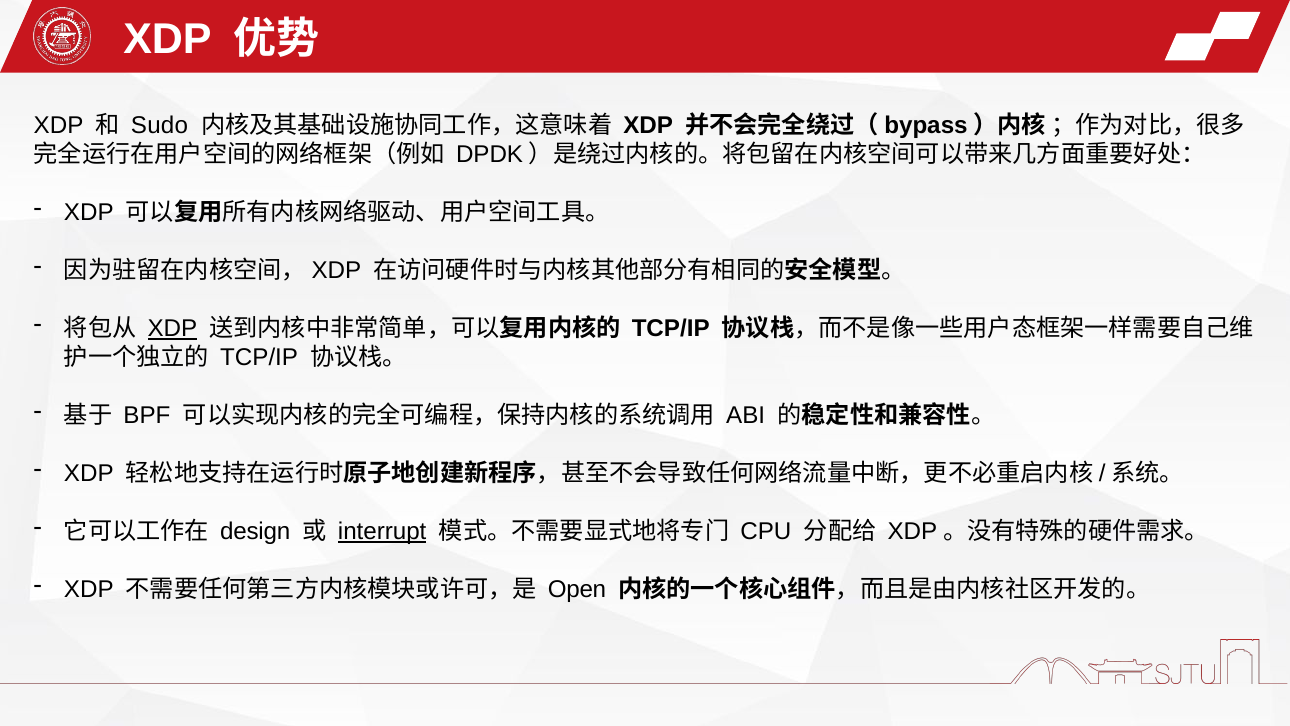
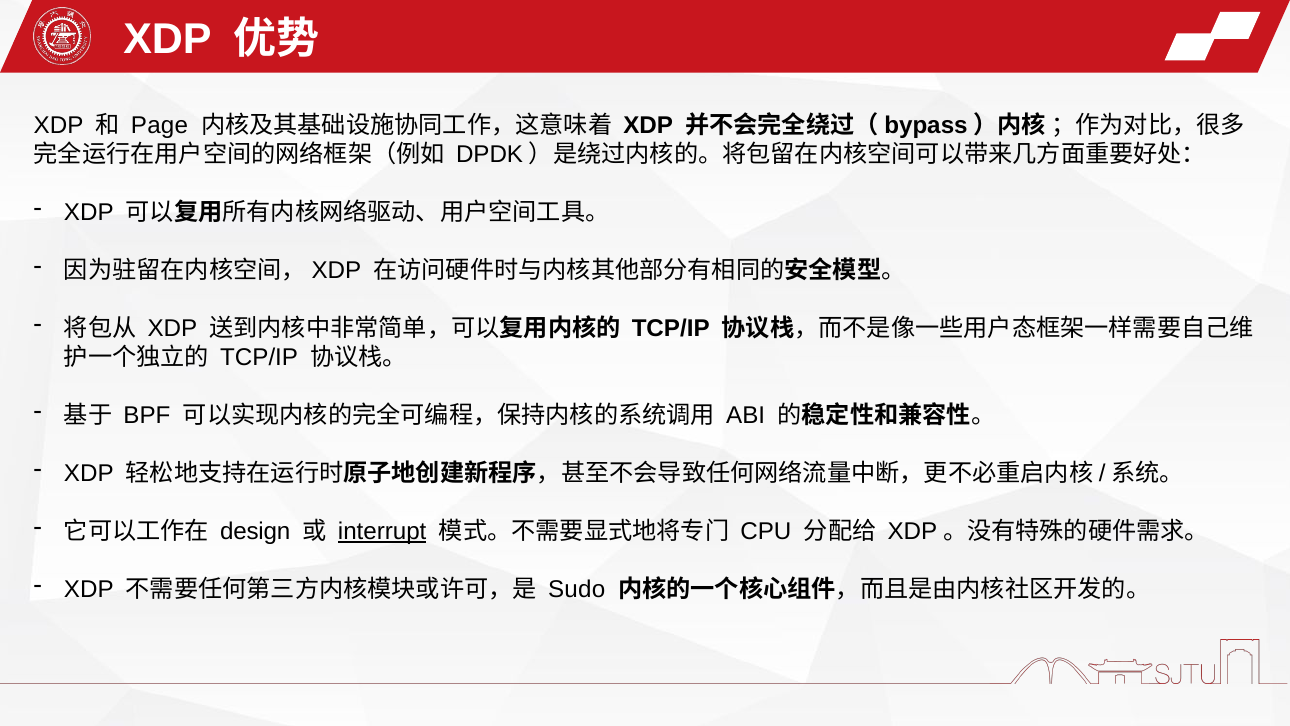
Sudo: Sudo -> Page (159, 125)
XDP underline: present -> none (172, 328)
Open: Open -> Sudo (577, 589)
